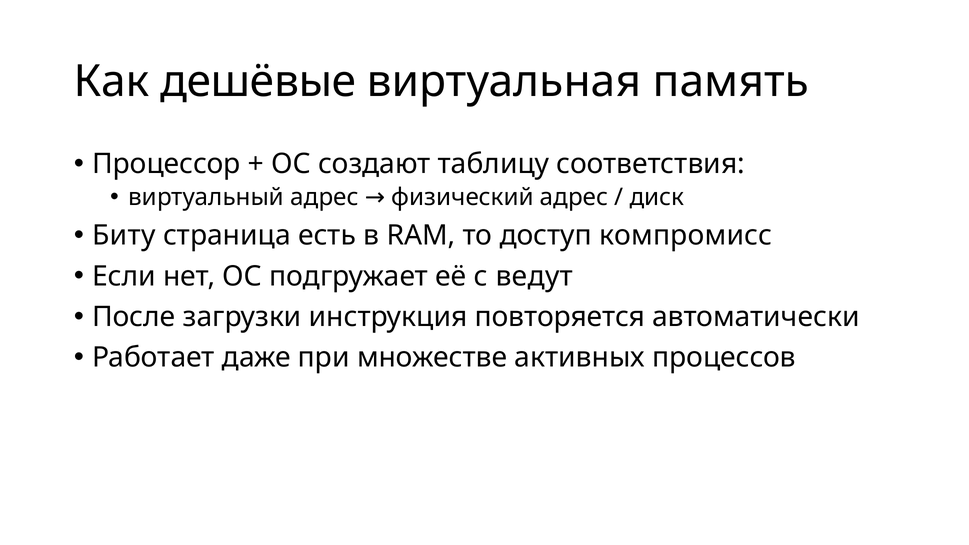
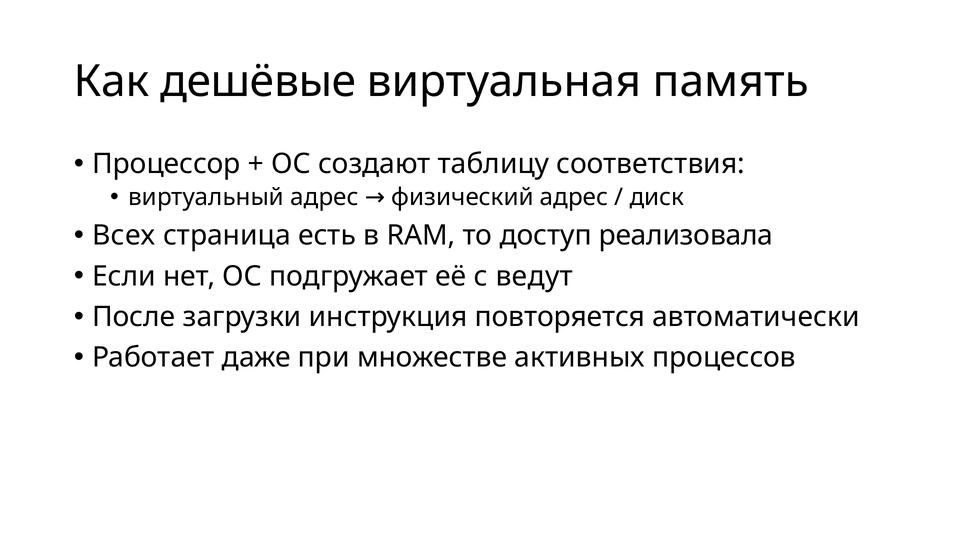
Биту: Биту -> Всех (124, 236)
компромисс: компромисс -> реализовала (686, 236)
